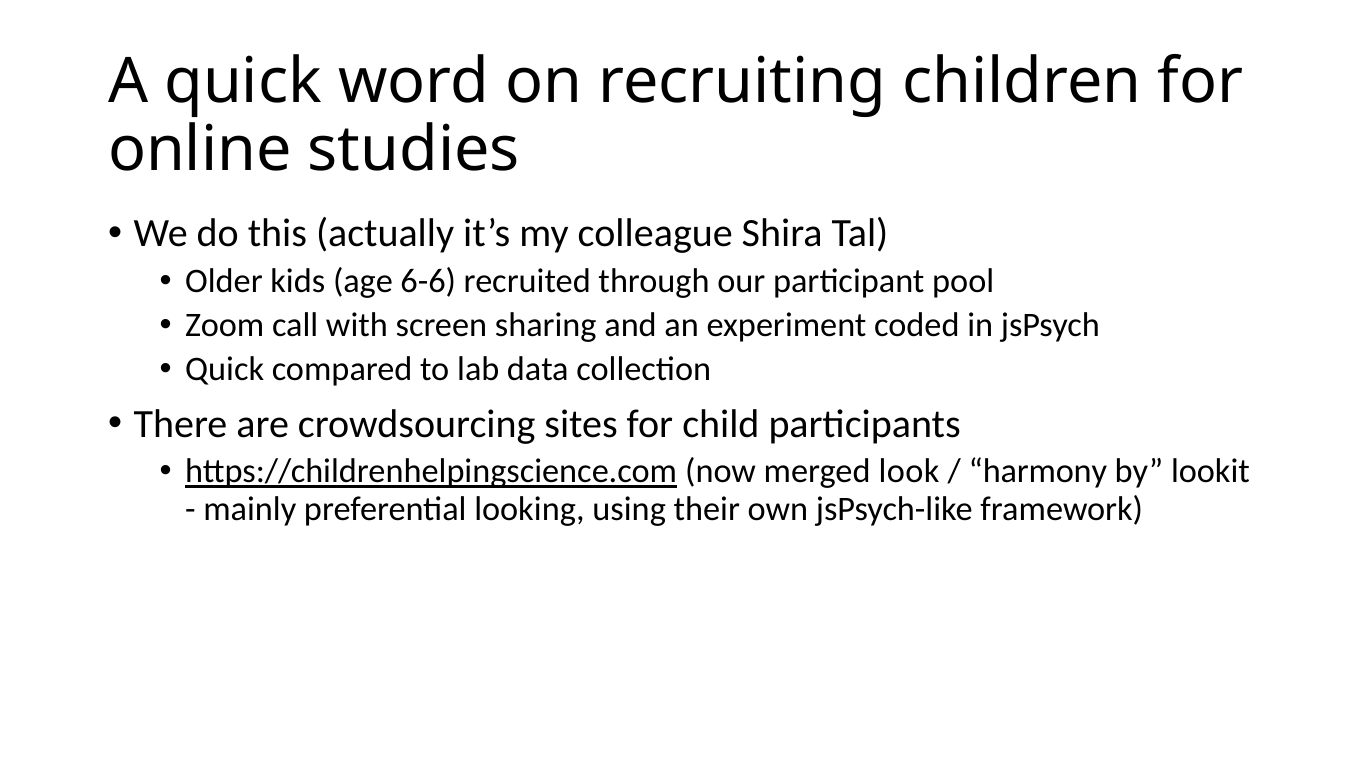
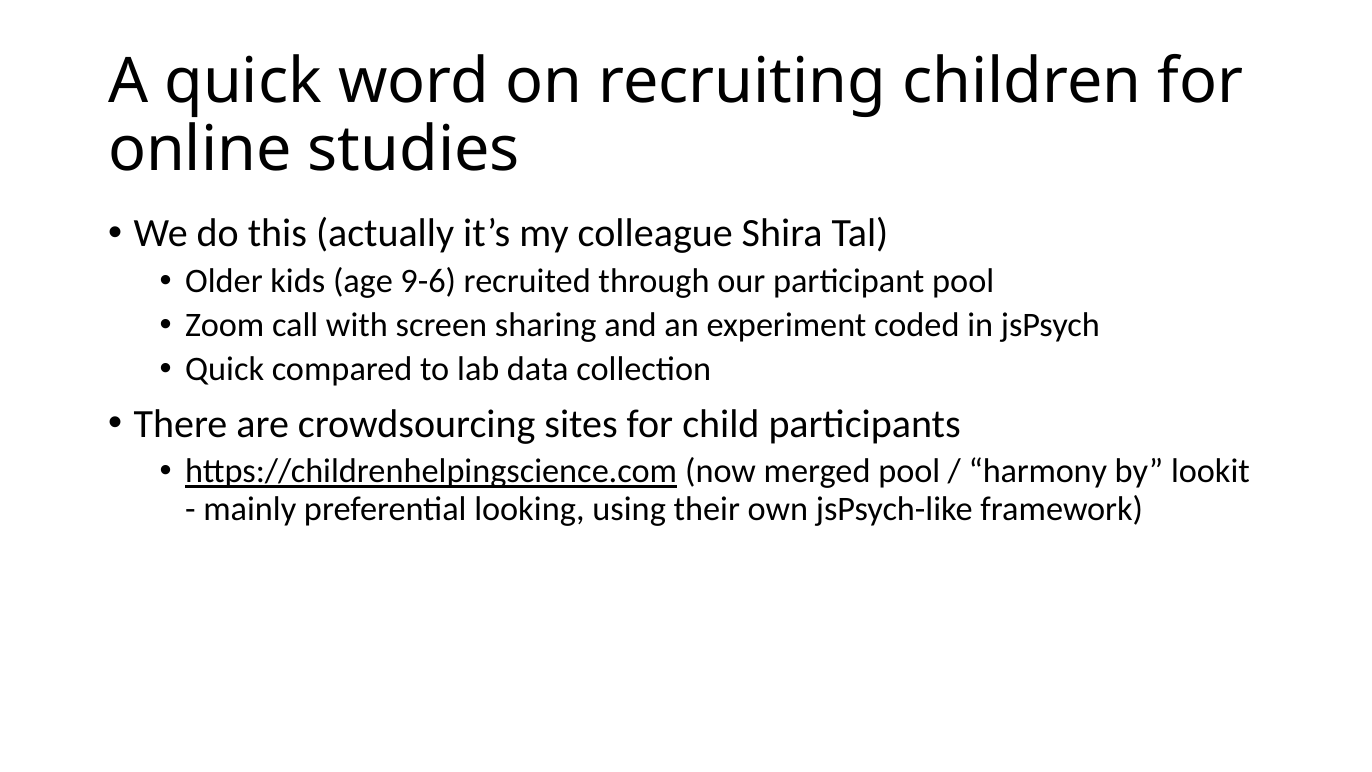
6-6: 6-6 -> 9-6 (428, 281)
merged look: look -> pool (909, 472)
